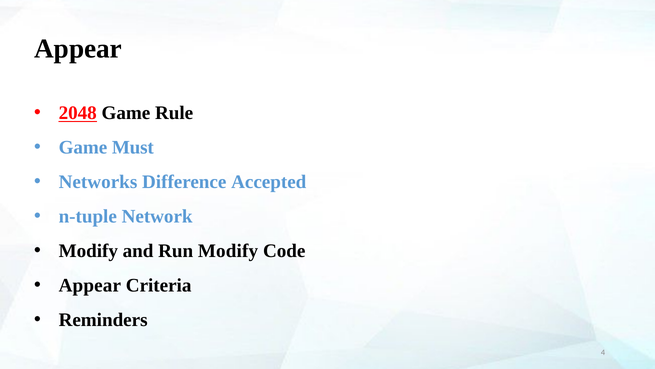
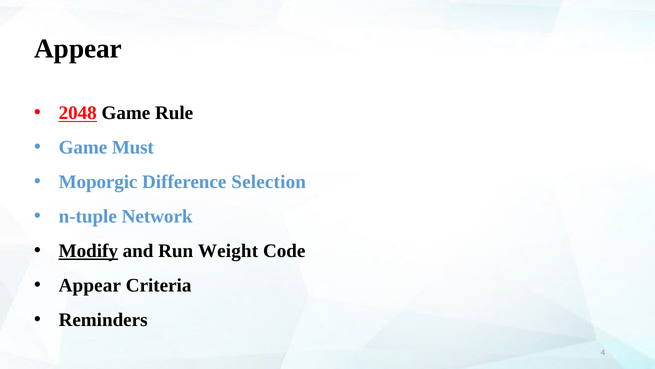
Networks: Networks -> Moporgic (98, 182)
Accepted: Accepted -> Selection (269, 182)
Modify underline: none -> present (88, 251)
Run Modify: Modify -> Weight (228, 251)
